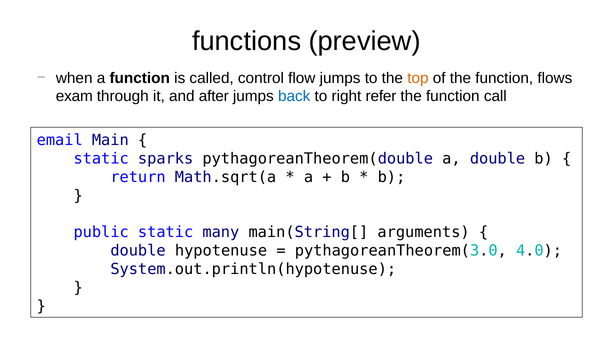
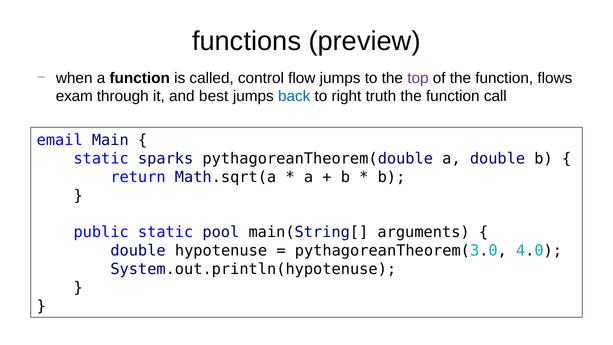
top colour: orange -> purple (418, 78)
after: after -> best (214, 96)
refer: refer -> truth (381, 96)
many: many -> pool (221, 232)
